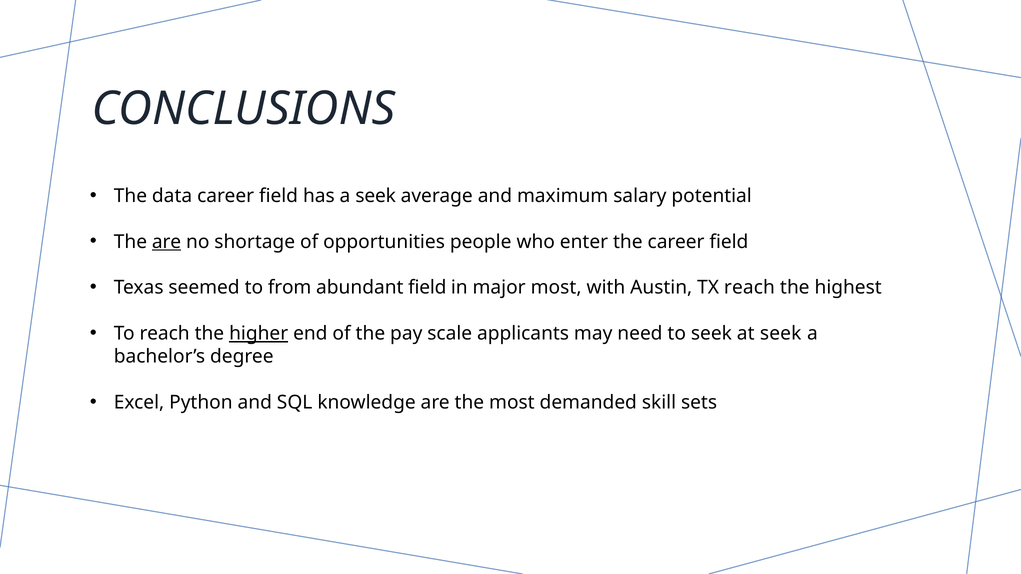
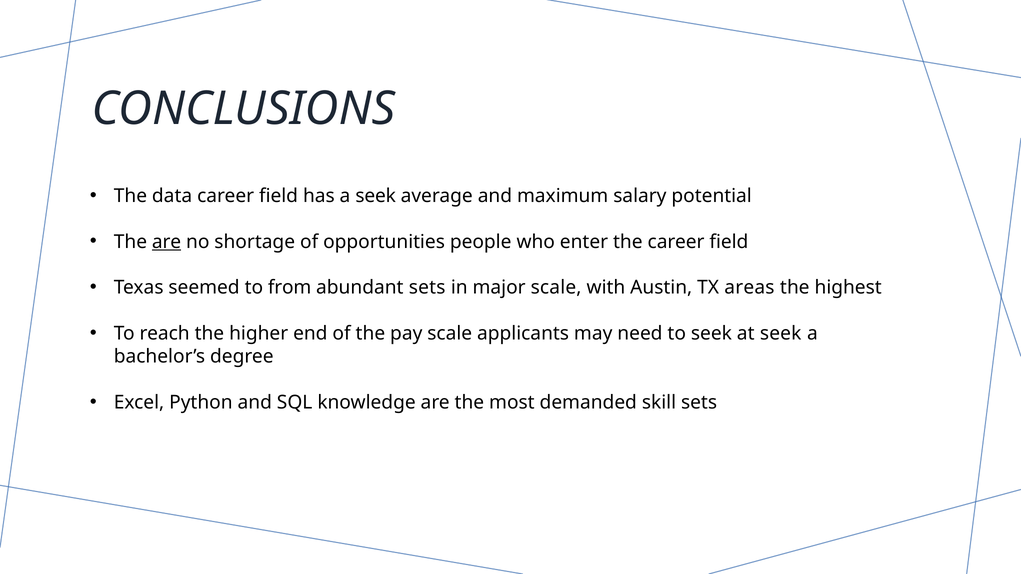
abundant field: field -> sets (427, 288)
major most: most -> scale (556, 288)
TX reach: reach -> areas (749, 288)
higher underline: present -> none (259, 334)
